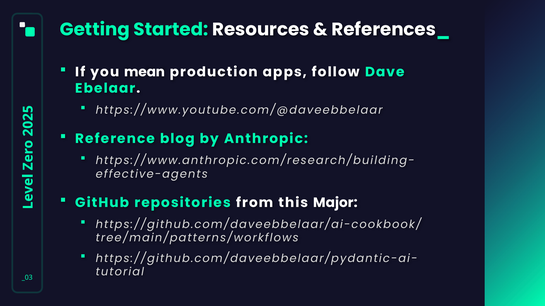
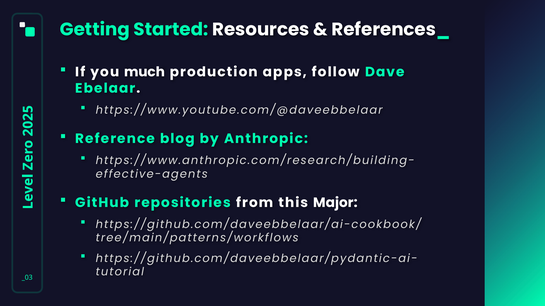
mean: mean -> much (145, 72)
